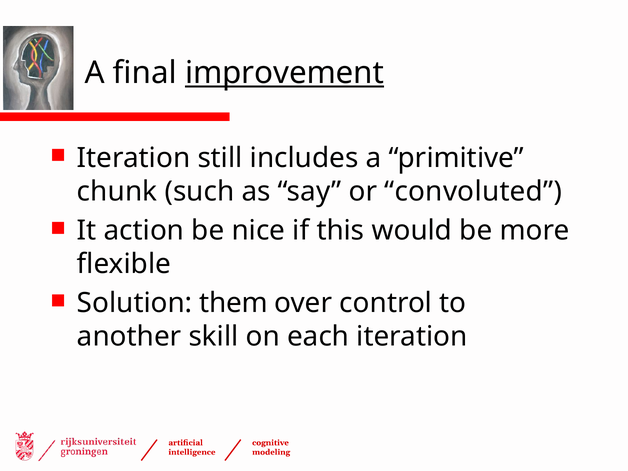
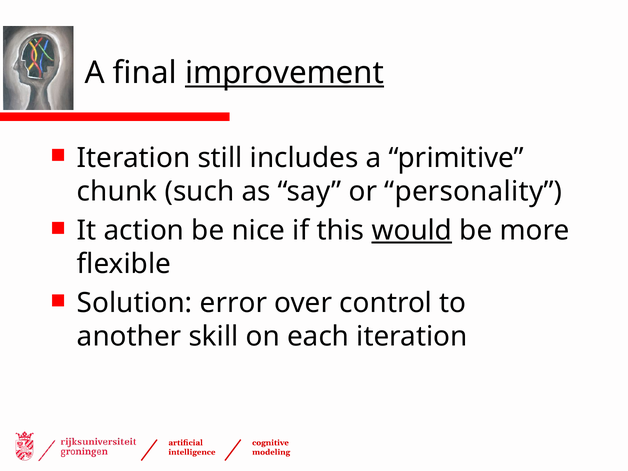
convoluted: convoluted -> personality (473, 191)
would underline: none -> present (412, 230)
them: them -> error (233, 303)
